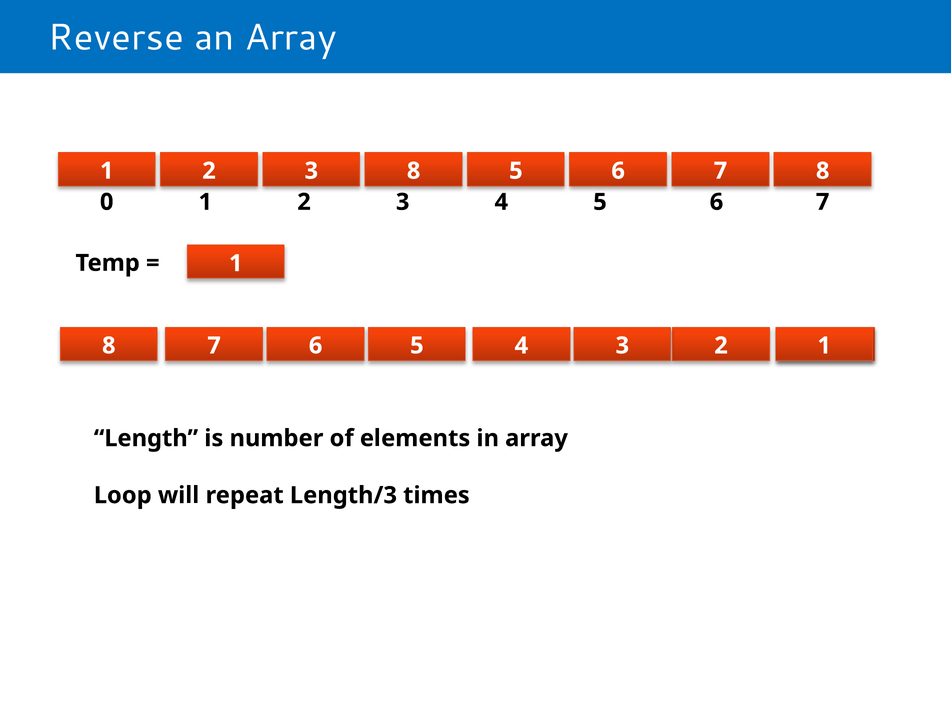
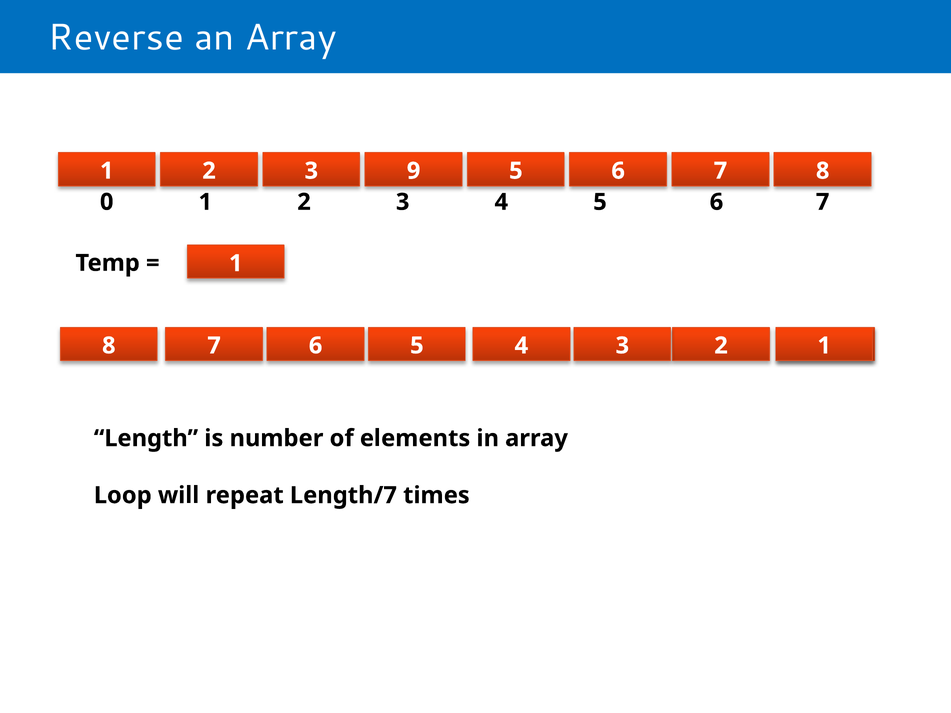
3 8: 8 -> 9 (414, 171)
Length/3: Length/3 -> Length/7 (343, 496)
